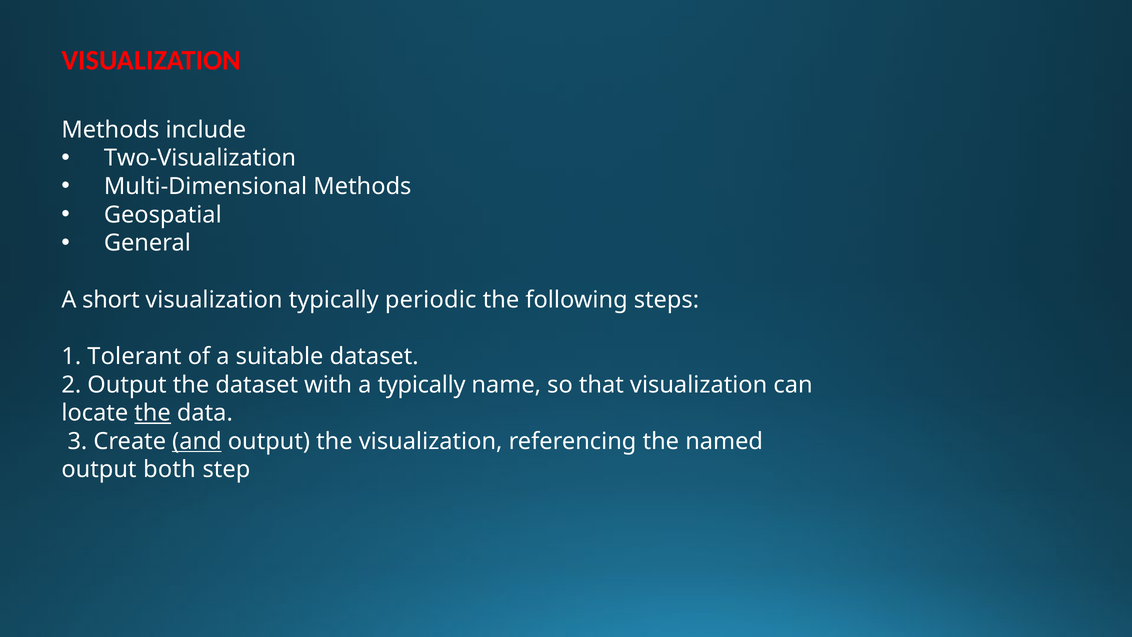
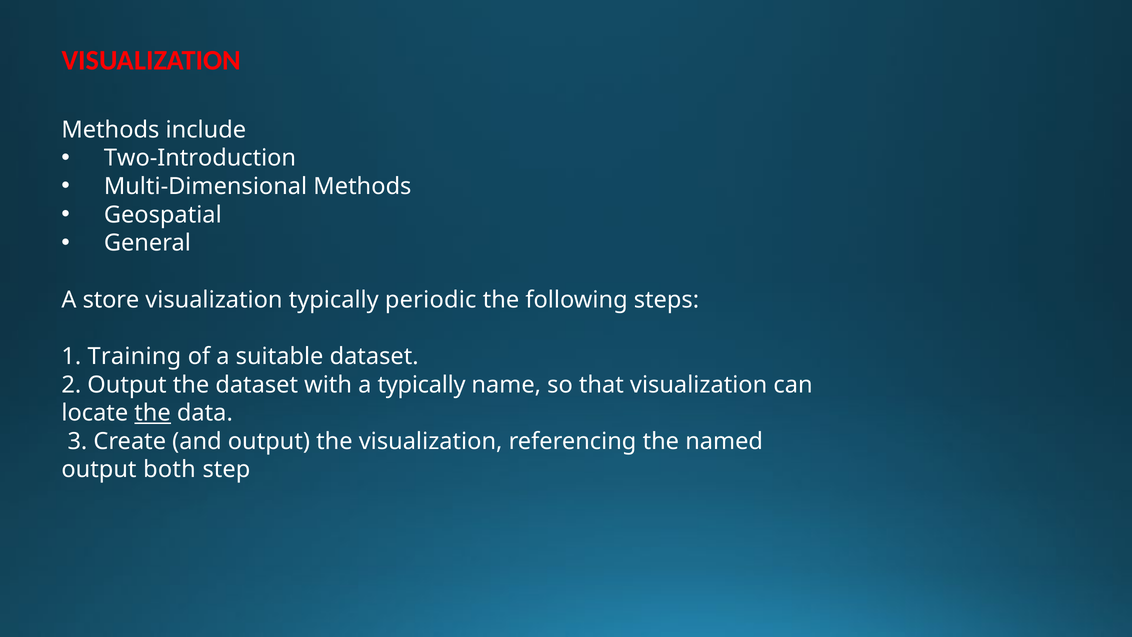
Two-Visualization: Two-Visualization -> Two-Introduction (200, 158)
short: short -> store (111, 300)
Tolerant: Tolerant -> Training (134, 356)
and underline: present -> none (197, 441)
